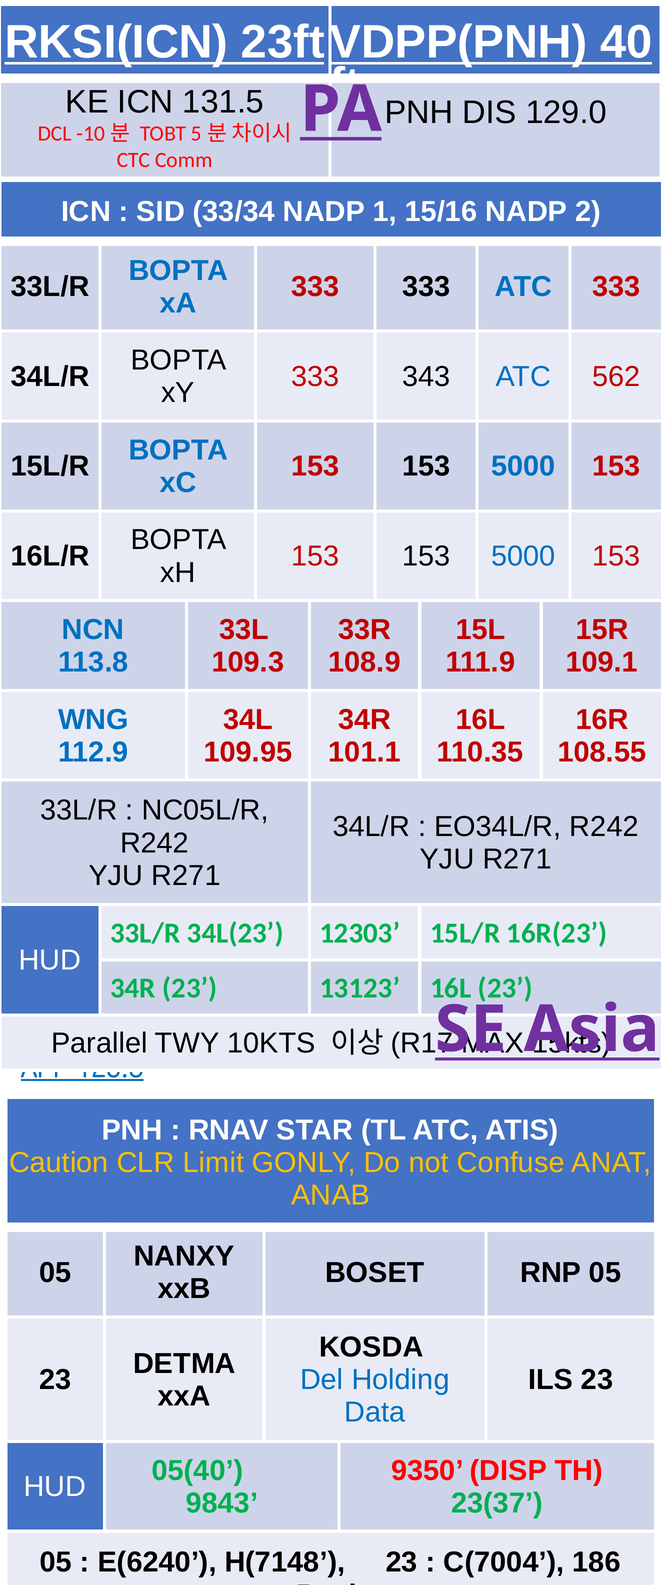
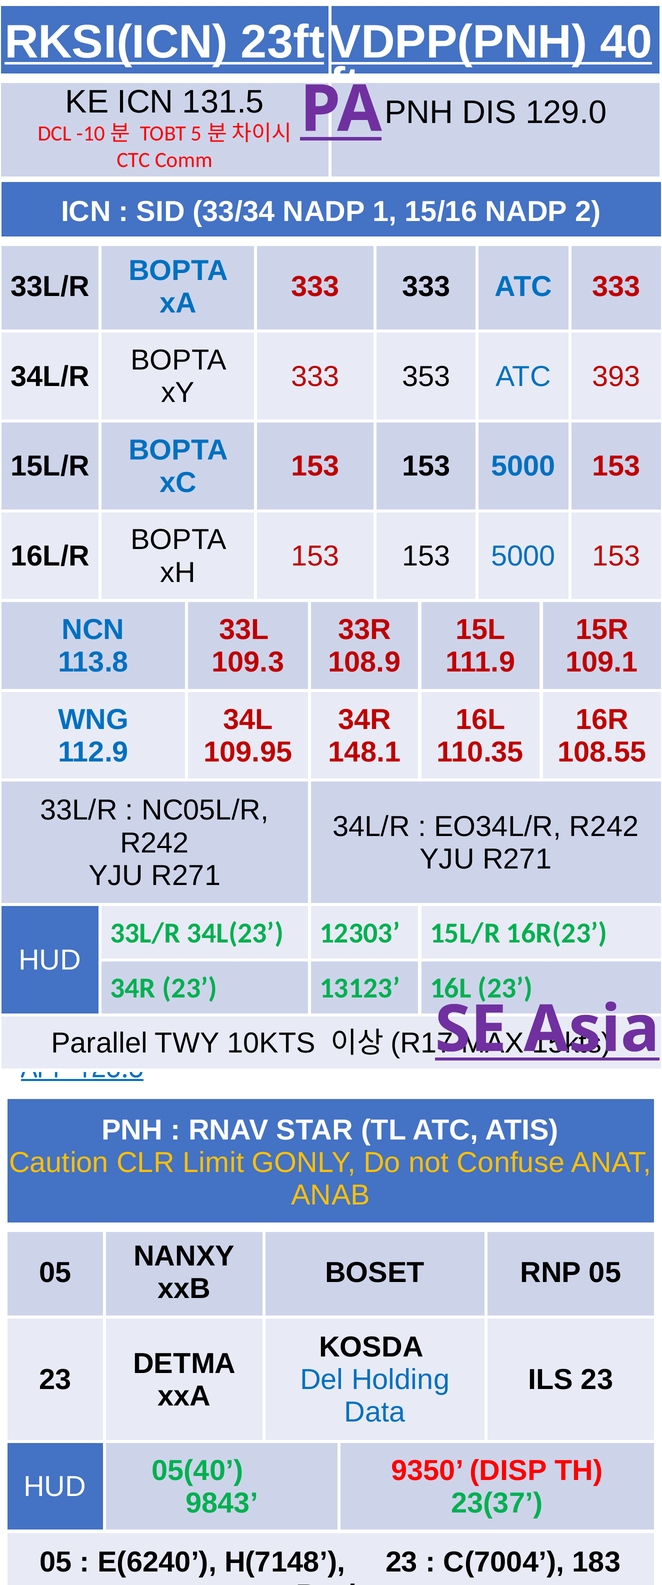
343: 343 -> 353 (426, 376)
562: 562 -> 393 (616, 376)
101.1: 101.1 -> 148.1 (365, 752)
186: 186 -> 183 (596, 1561)
